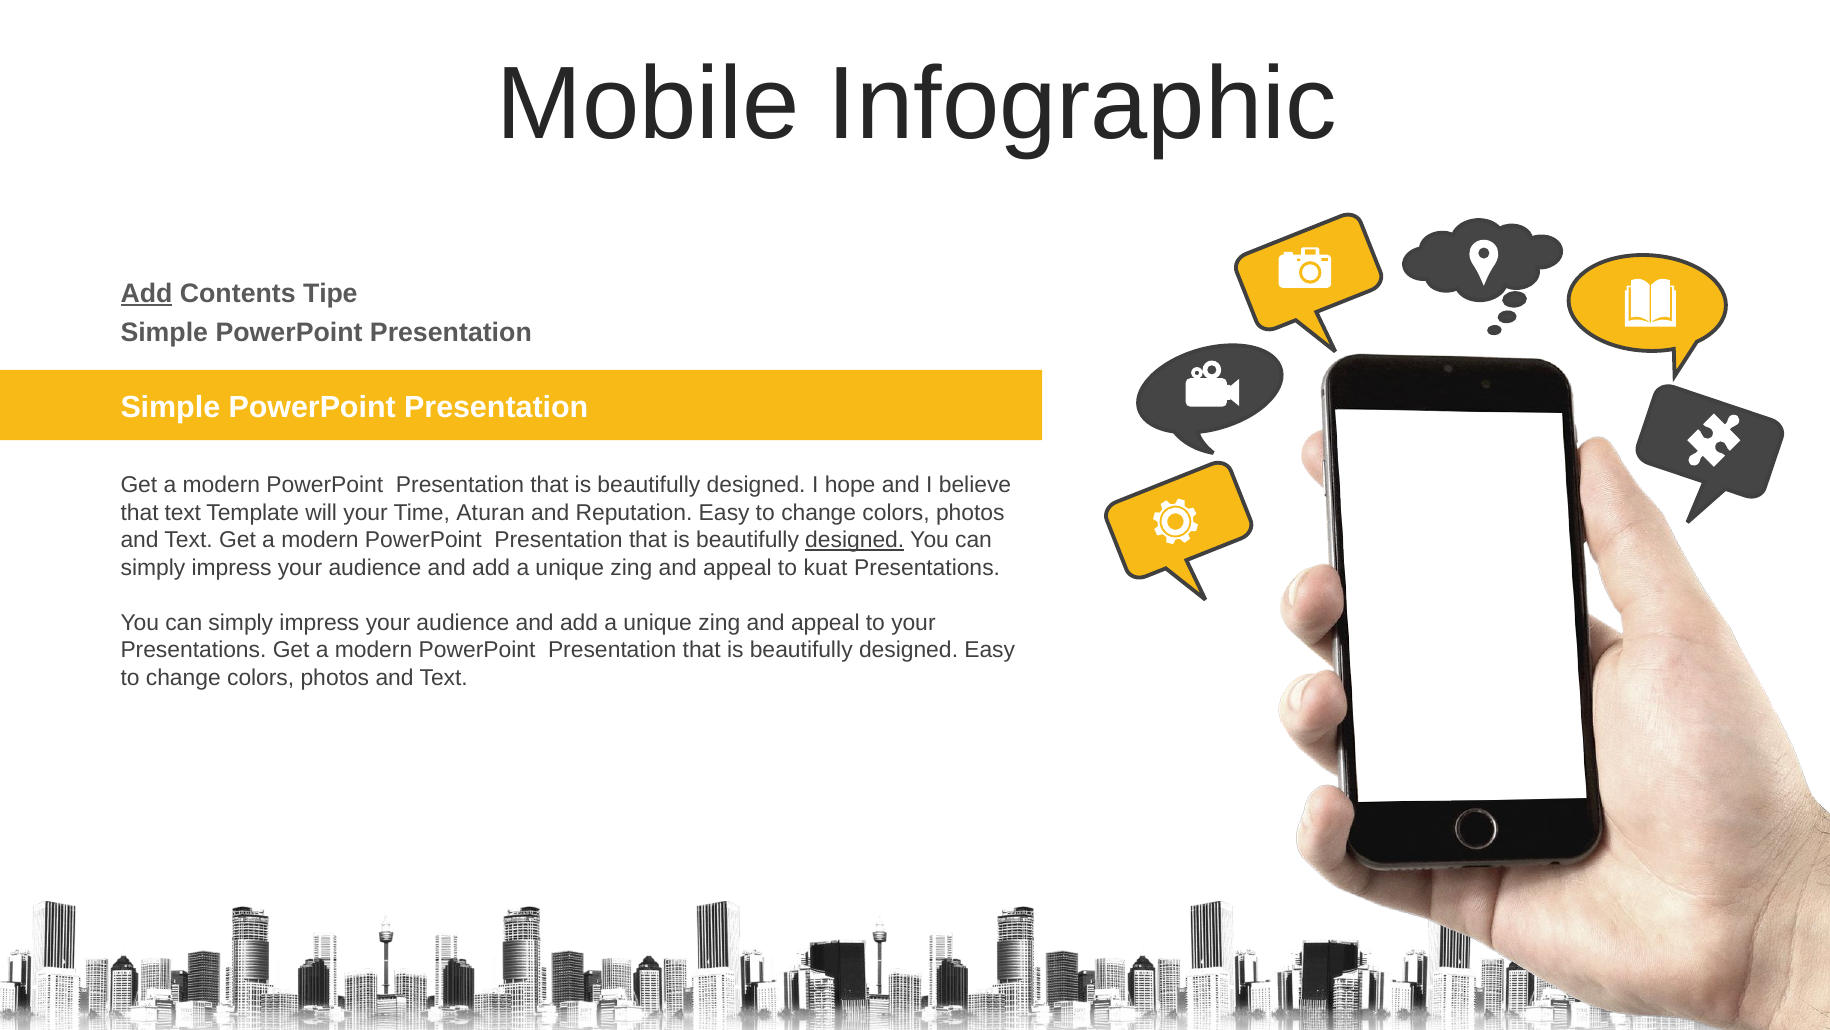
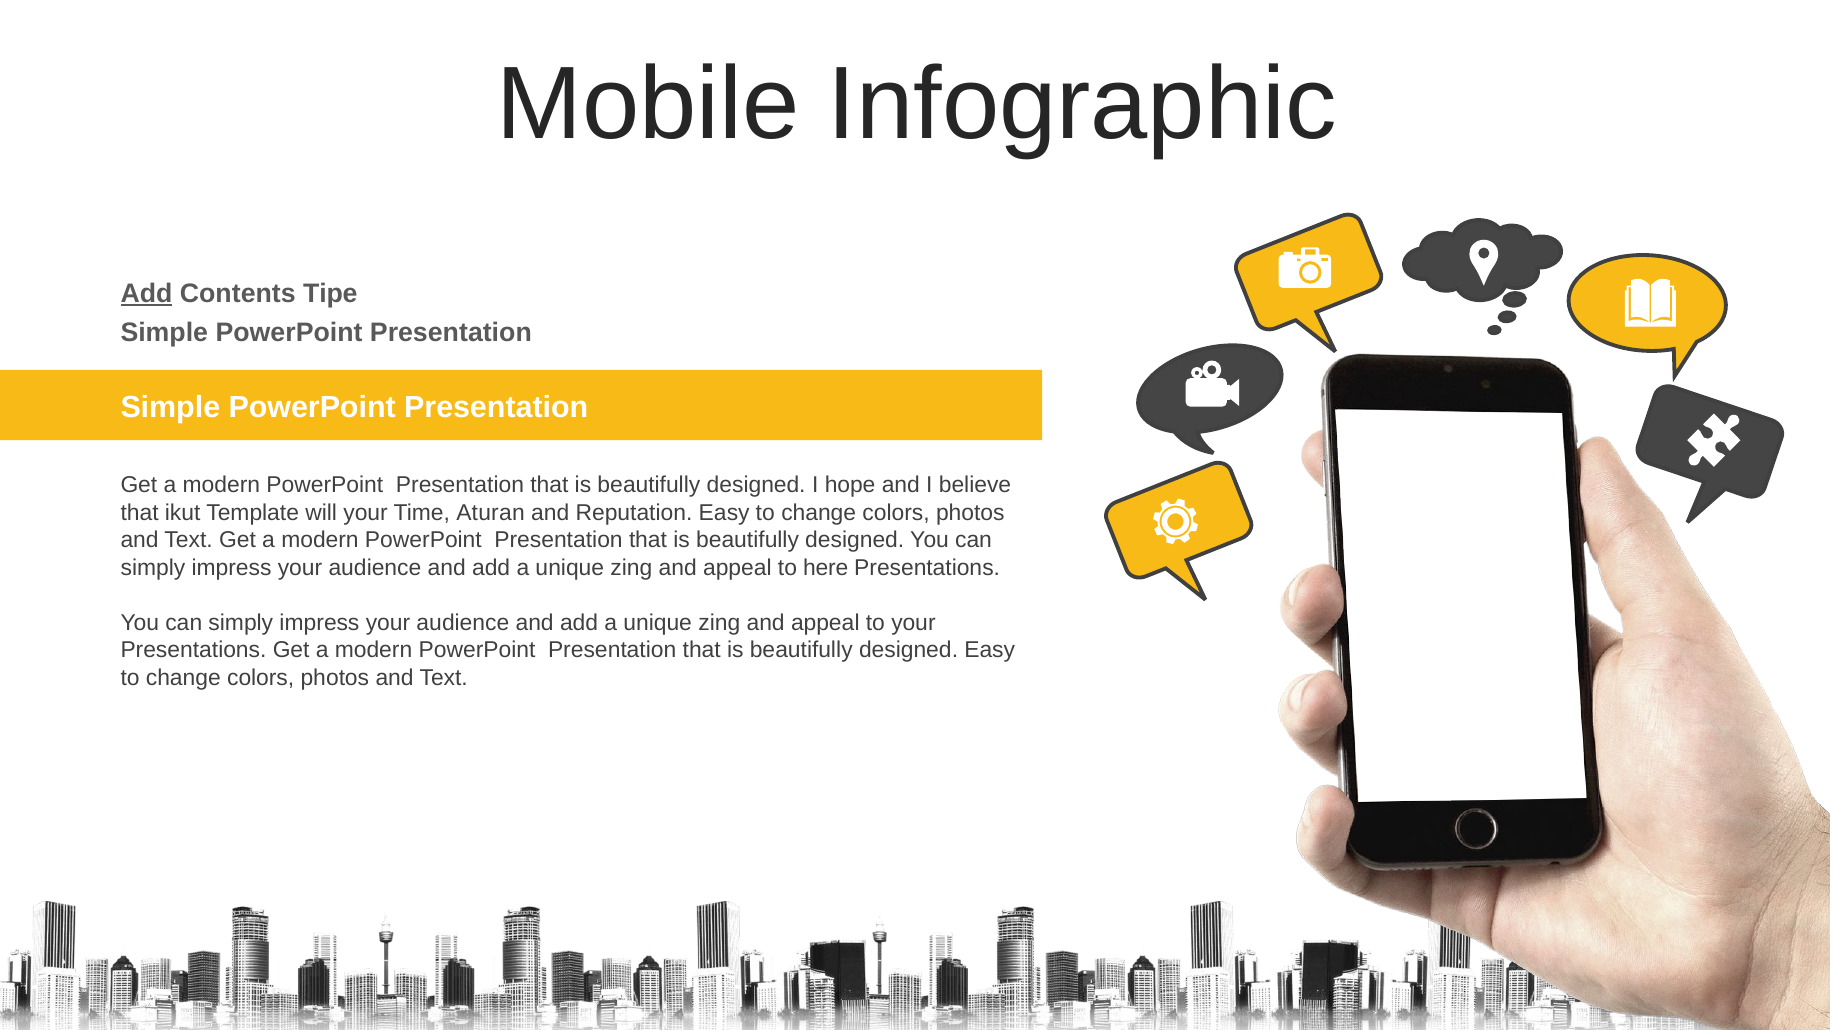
that text: text -> ikut (183, 513)
designed underline: present -> none (855, 540)
kuat: kuat -> here (826, 567)
